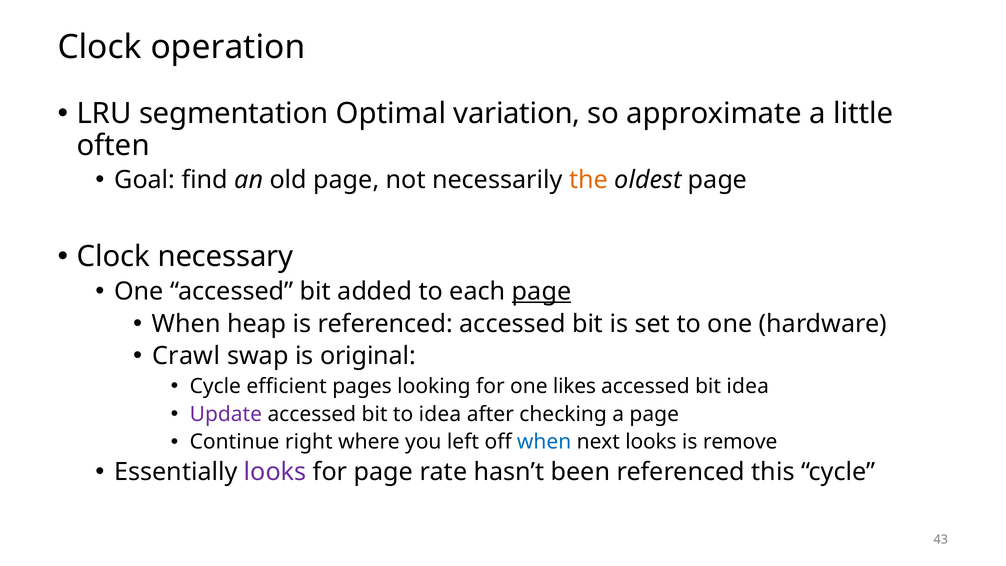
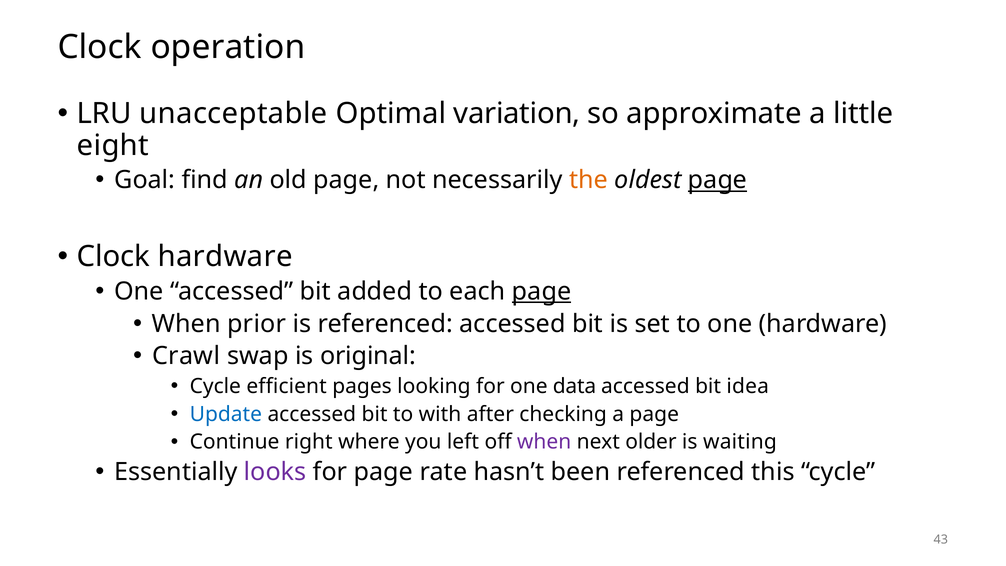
segmentation: segmentation -> unacceptable (233, 114)
often: often -> eight (113, 145)
page underline: none -> present (718, 180)
Clock necessary: necessary -> hardware (225, 257)
heap: heap -> prior (257, 324)
likes: likes -> data (574, 386)
Update colour: purple -> blue (226, 414)
to idea: idea -> with (440, 414)
when colour: blue -> purple (544, 442)
next looks: looks -> older (651, 442)
remove: remove -> waiting (740, 442)
